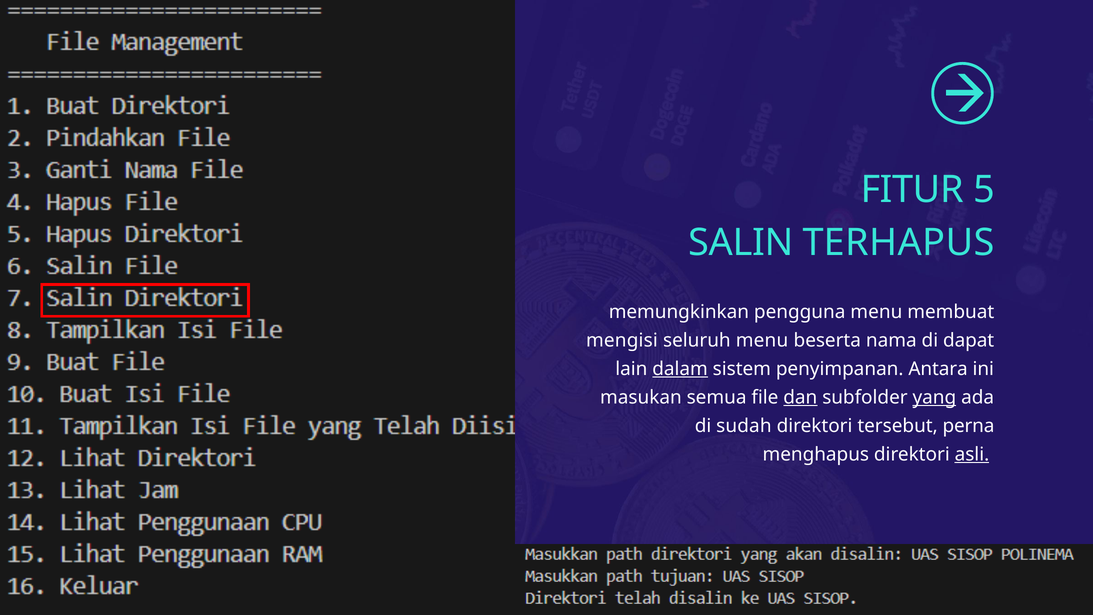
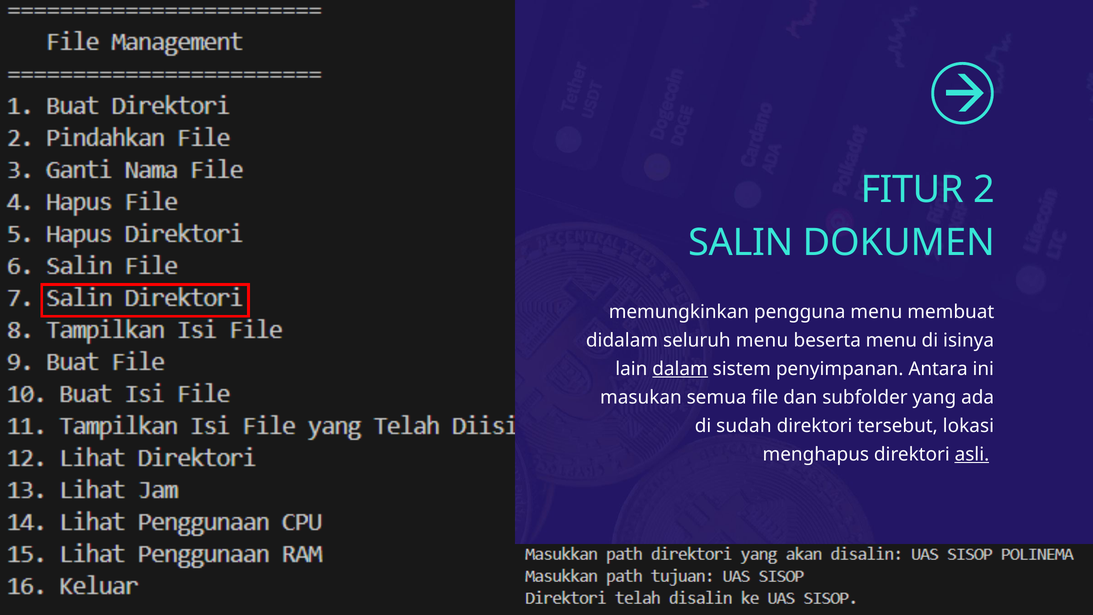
5: 5 -> 2 (984, 190)
TERHAPUS: TERHAPUS -> DOKUMEN (899, 243)
mengisi: mengisi -> didalam (622, 340)
beserta nama: nama -> menu (891, 340)
dapat: dapat -> isinya (969, 340)
dan underline: present -> none (800, 397)
yang underline: present -> none (934, 397)
perna: perna -> lokasi (968, 426)
